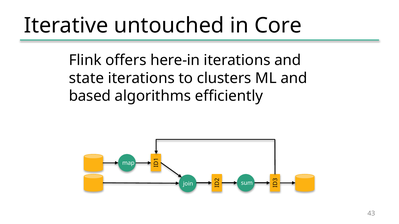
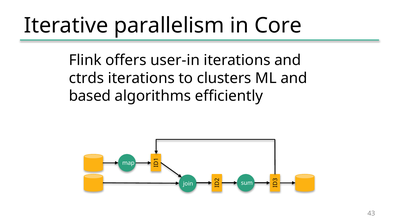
untouched: untouched -> parallelism (169, 25)
here-in: here-in -> user-in (175, 60)
state: state -> ctrds (86, 78)
